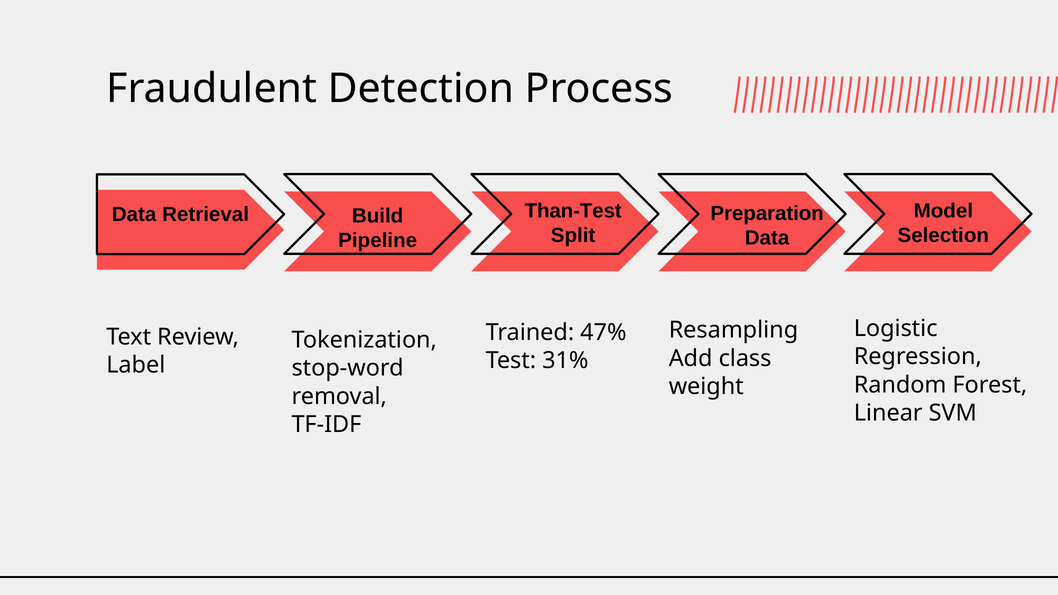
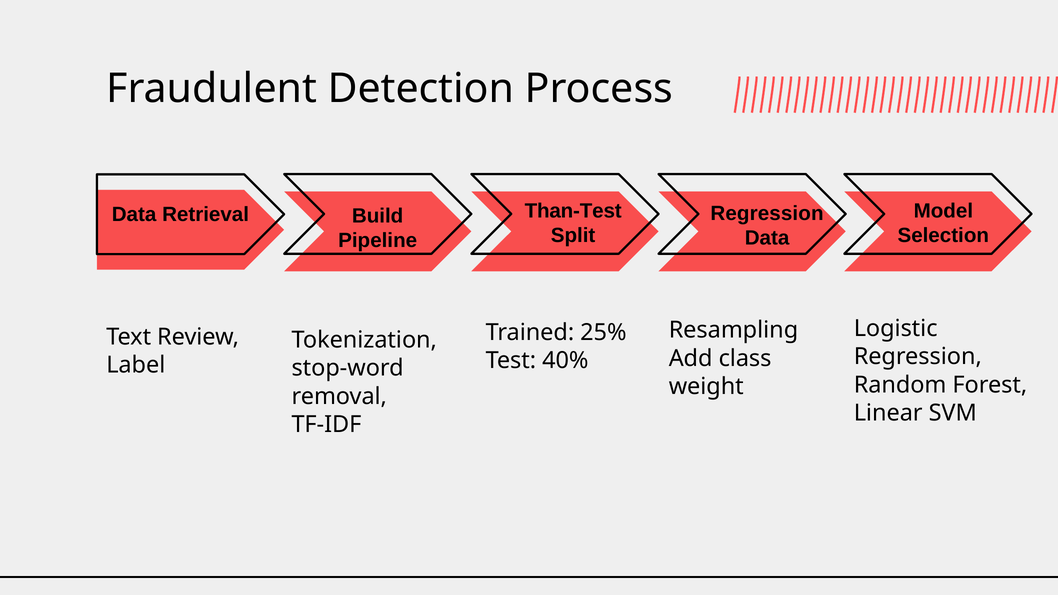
Preparation: Preparation -> Regression (767, 214)
47%: 47% -> 25% (603, 332)
31%: 31% -> 40% (565, 361)
